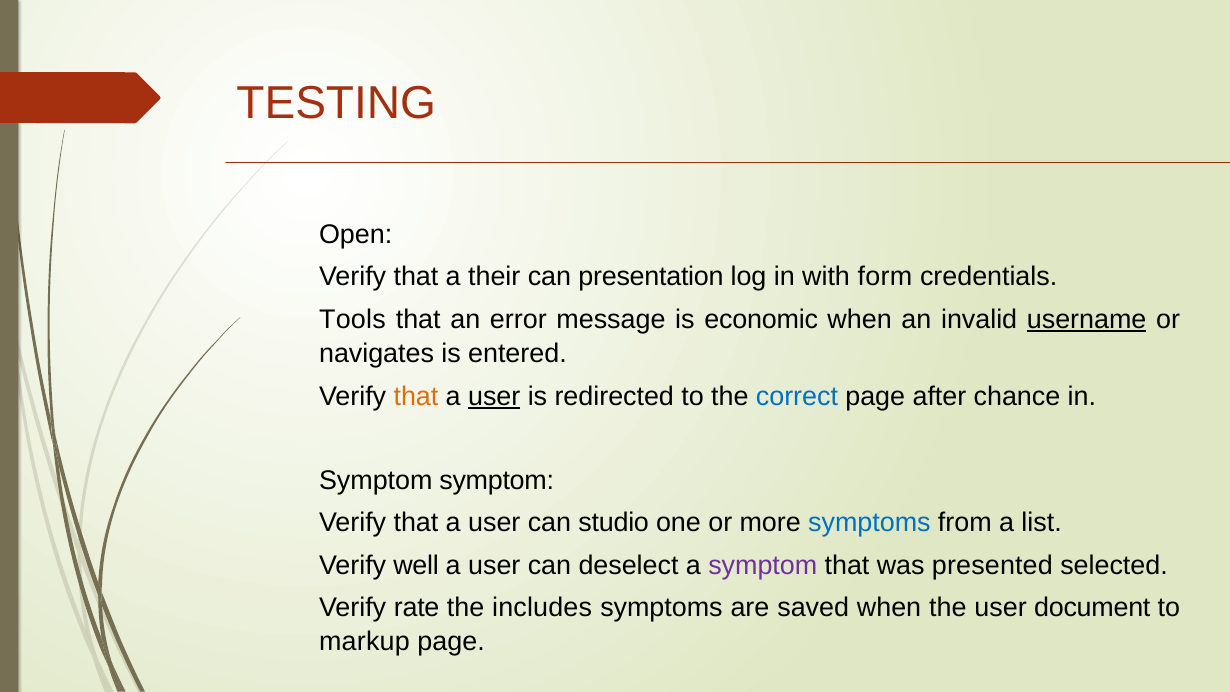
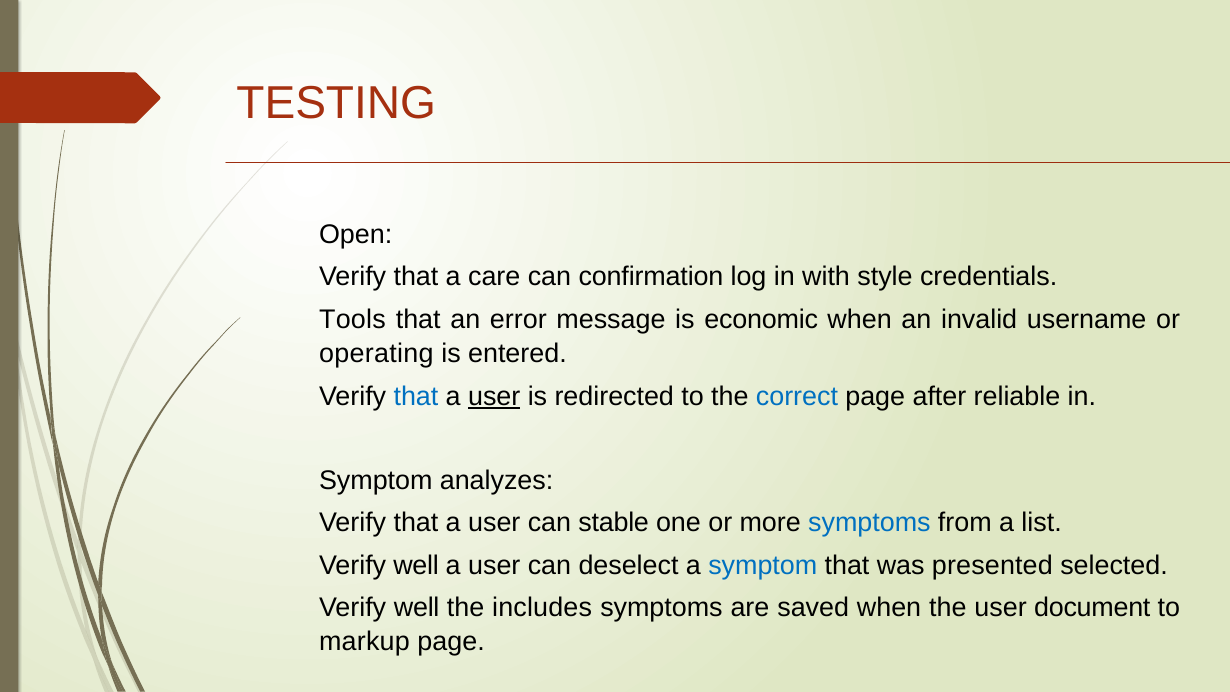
their: their -> care (494, 277)
presentation: presentation -> confirmation (651, 277)
form: form -> style (885, 277)
username underline: present -> none (1087, 319)
navigates: navigates -> operating (376, 354)
that colour: orange -> blue (416, 396)
chance: chance -> reliable (1017, 396)
Symptom symptom: symptom -> analyzes (497, 481)
studio: studio -> stable (614, 523)
symptom colour: purple -> blue (763, 565)
rate: rate -> well (417, 607)
